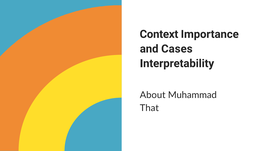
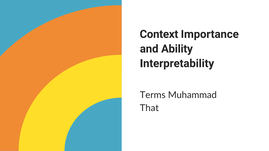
Cases: Cases -> Ability (177, 49)
About: About -> Terms (153, 95)
